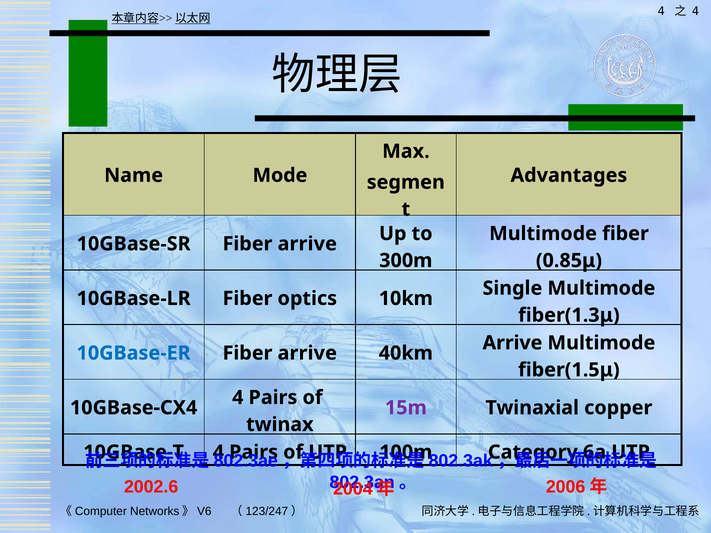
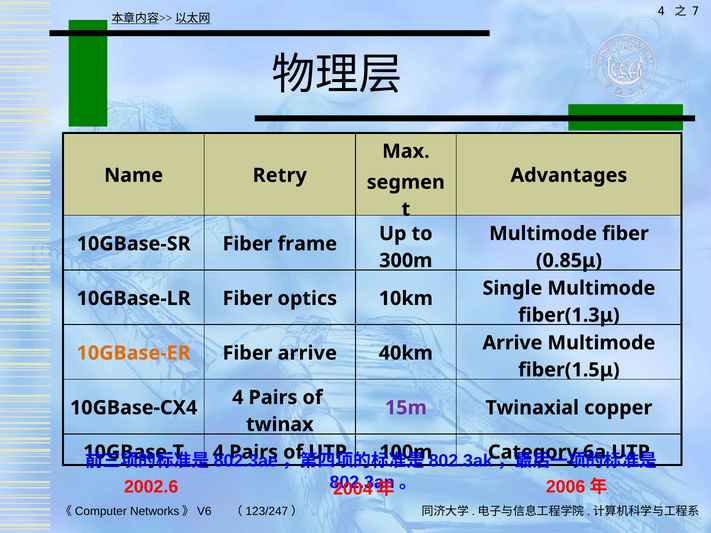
4: 4 -> 7 (696, 12)
Mode: Mode -> Retry (280, 175)
10GBase-SR Fiber arrive: arrive -> frame (307, 244)
10GBase-ER colour: blue -> orange (134, 353)
